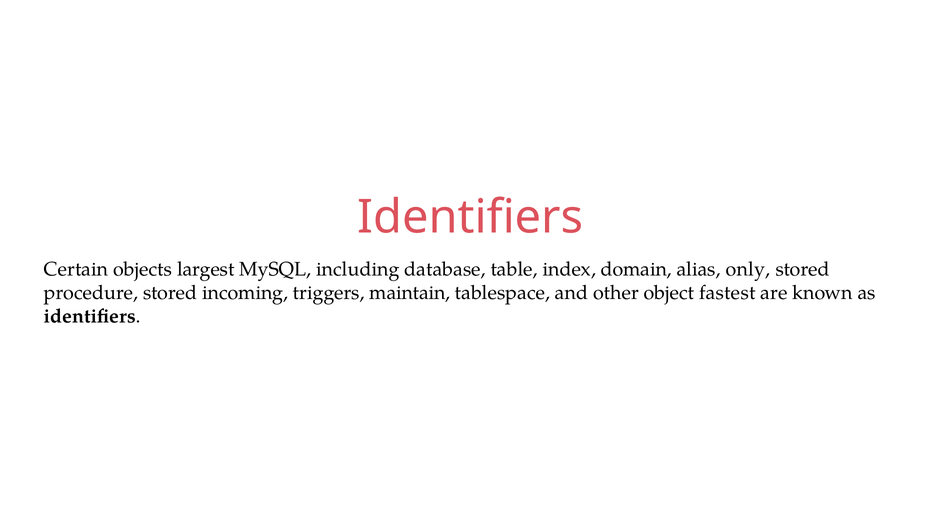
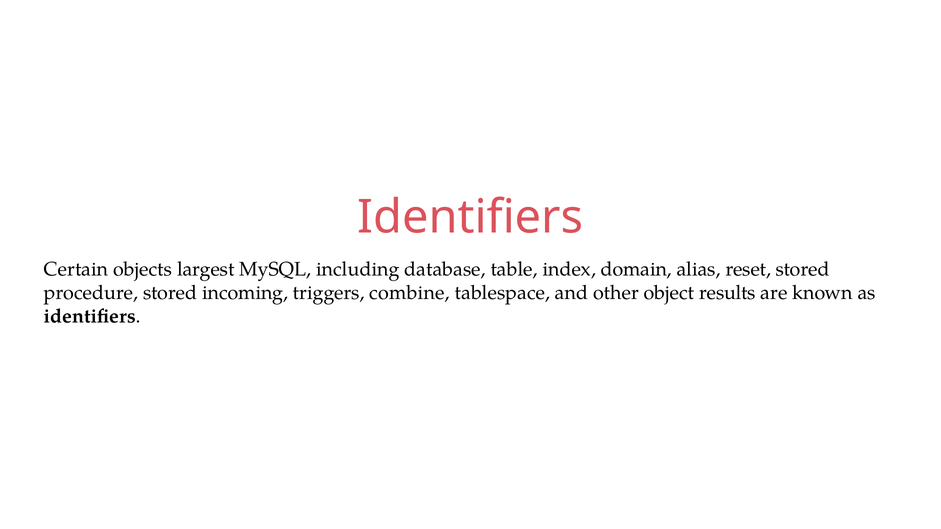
only: only -> reset (748, 270)
maintain: maintain -> combine (410, 293)
fastest: fastest -> results (728, 293)
